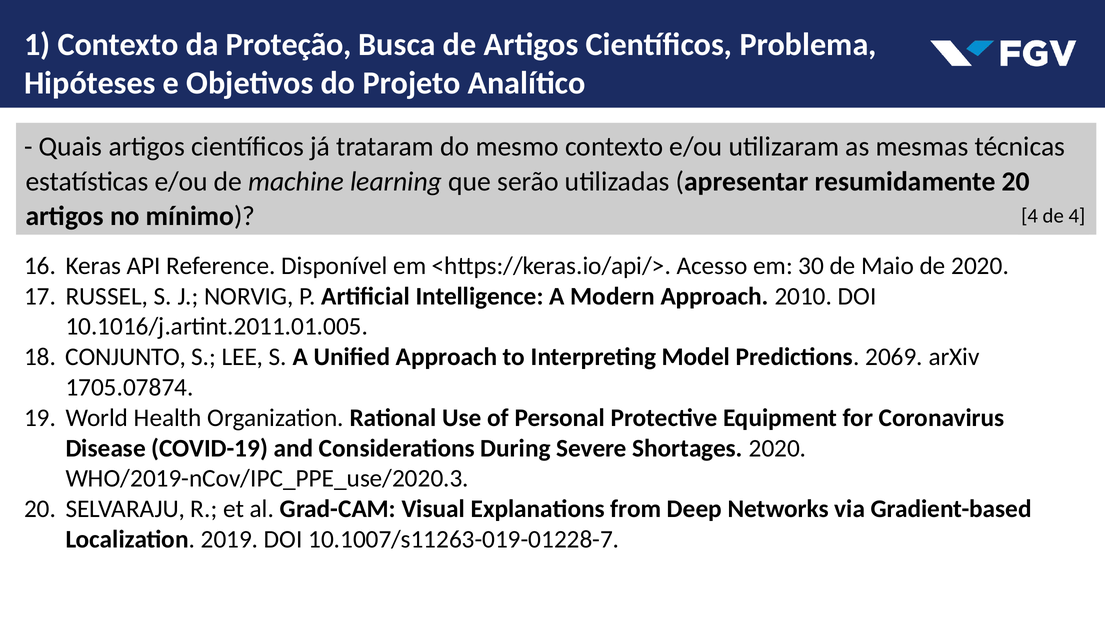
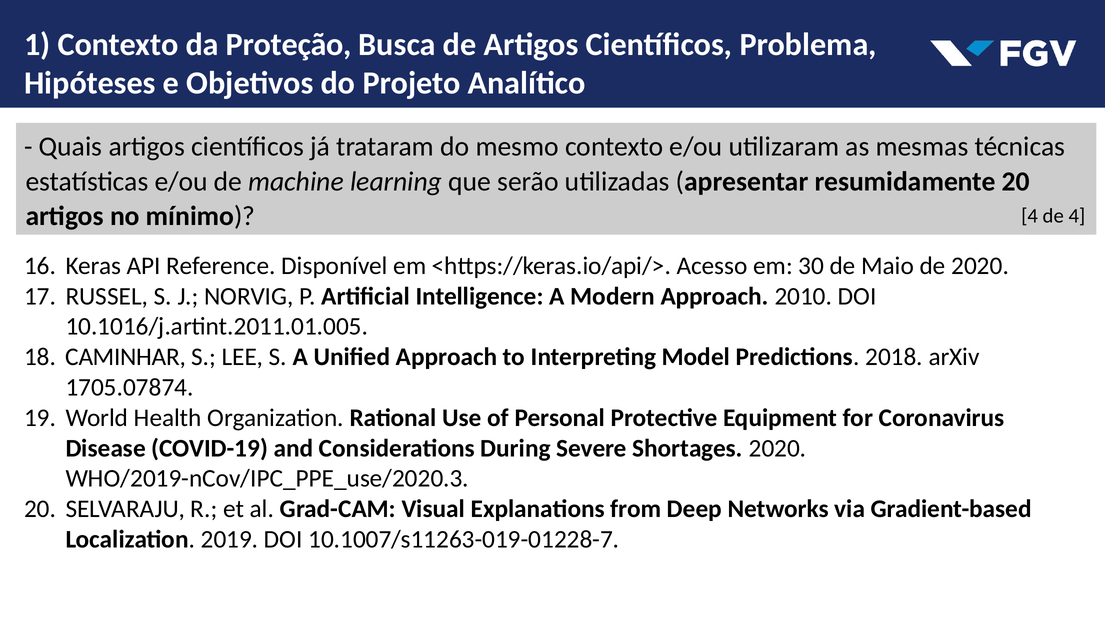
CONJUNTO: CONJUNTO -> CAMINHAR (126, 357)
2069: 2069 -> 2018 (894, 357)
